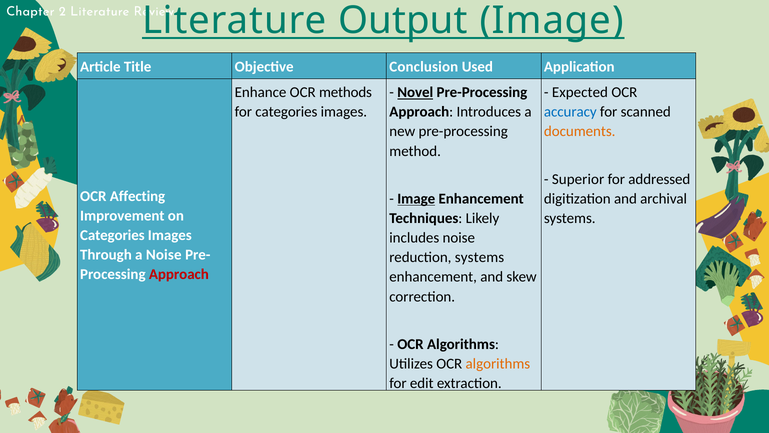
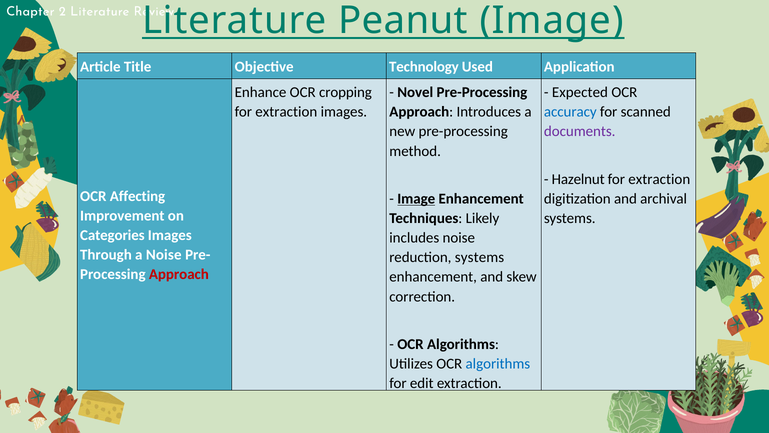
Output: Output -> Peanut (403, 21)
Conclusion: Conclusion -> Technology (424, 67)
methods: methods -> cropping (345, 92)
Novel underline: present -> none (415, 92)
categories: categories -> extraction (286, 112)
documents colour: orange -> purple (580, 131)
Superior: Superior -> Hazelnut (578, 179)
addressed: addressed -> extraction (659, 179)
algorithms colour: orange -> blue (498, 363)
